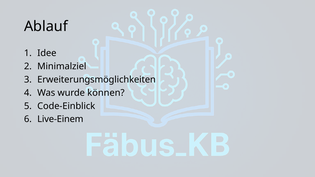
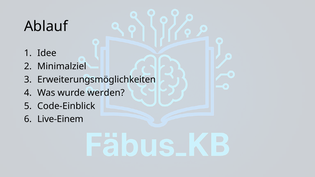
können: können -> werden (106, 93)
